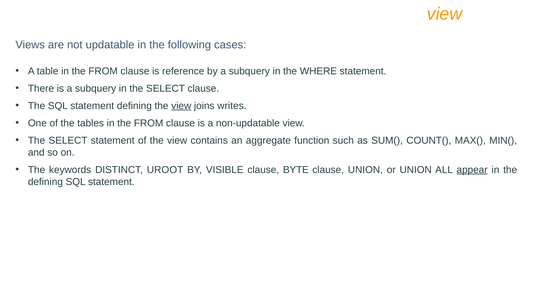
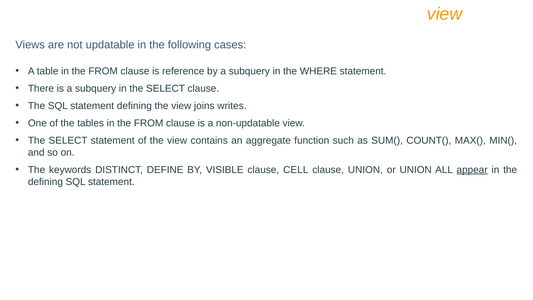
view underline: present -> none (181, 106)
UROOT: UROOT -> DEFINE (165, 170)
BYTE: BYTE -> CELL (296, 170)
